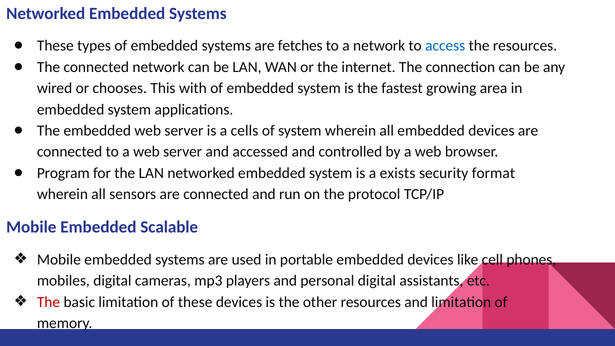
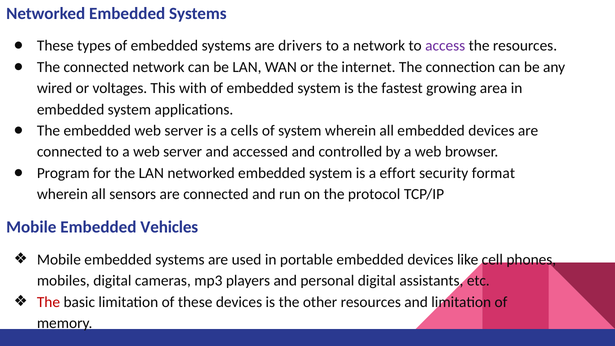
fetches: fetches -> drivers (300, 46)
access colour: blue -> purple (445, 46)
chooses: chooses -> voltages (120, 88)
exists: exists -> effort (398, 173)
Scalable: Scalable -> Vehicles (169, 227)
